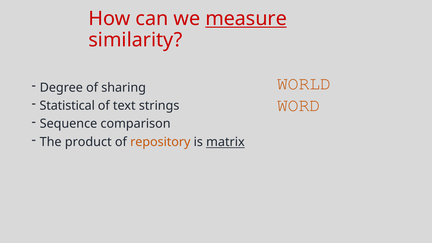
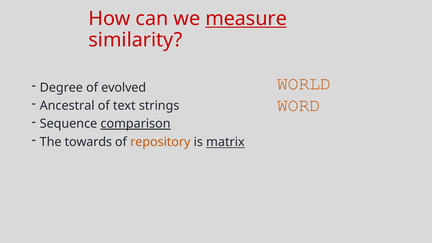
sharing: sharing -> evolved (124, 88)
Statistical: Statistical -> Ancestral (67, 106)
comparison underline: none -> present (136, 124)
product: product -> towards (88, 142)
